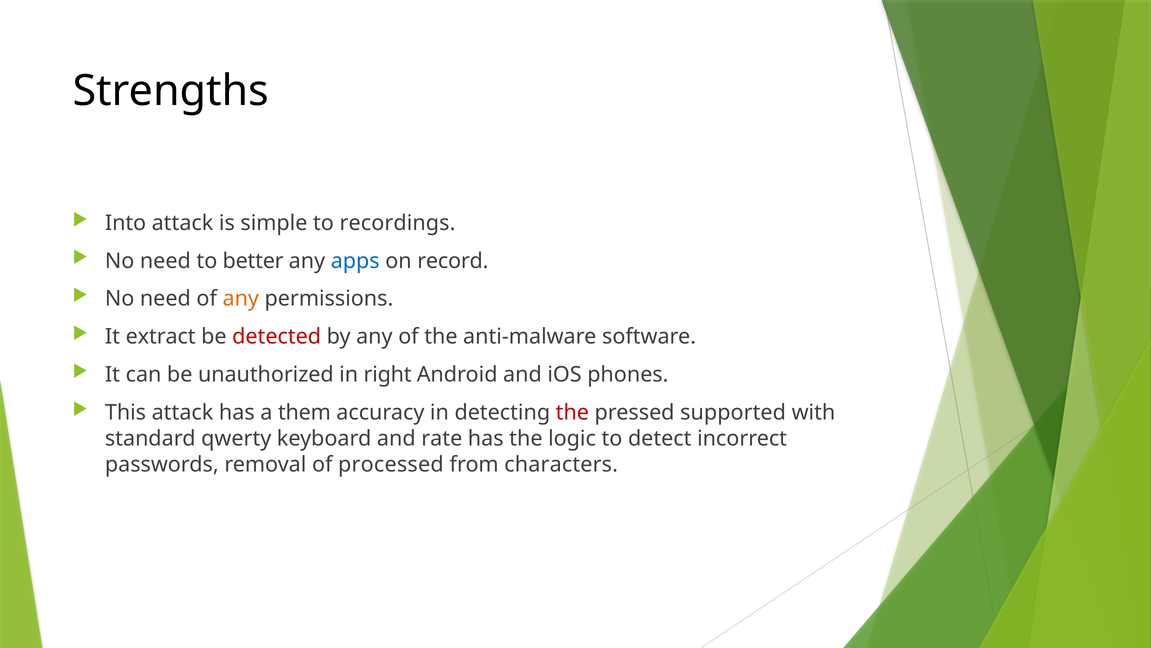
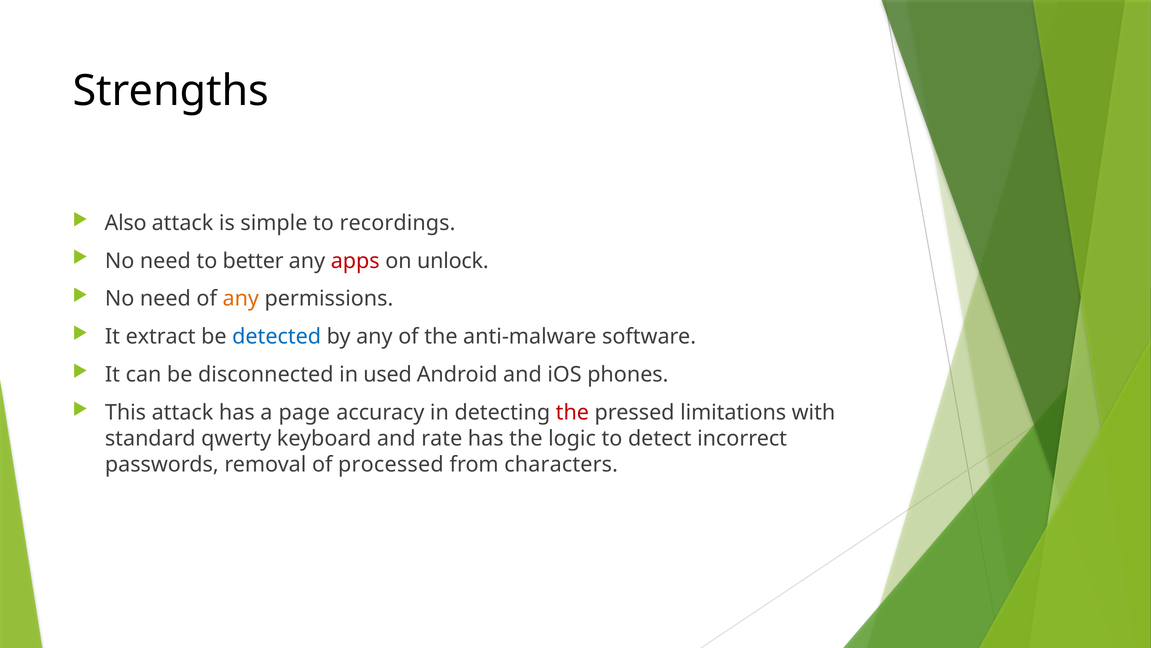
Into: Into -> Also (126, 223)
apps colour: blue -> red (355, 261)
record: record -> unlock (453, 261)
detected colour: red -> blue (277, 336)
unauthorized: unauthorized -> disconnected (266, 374)
right: right -> used (388, 374)
them: them -> page (304, 412)
supported: supported -> limitations (733, 412)
